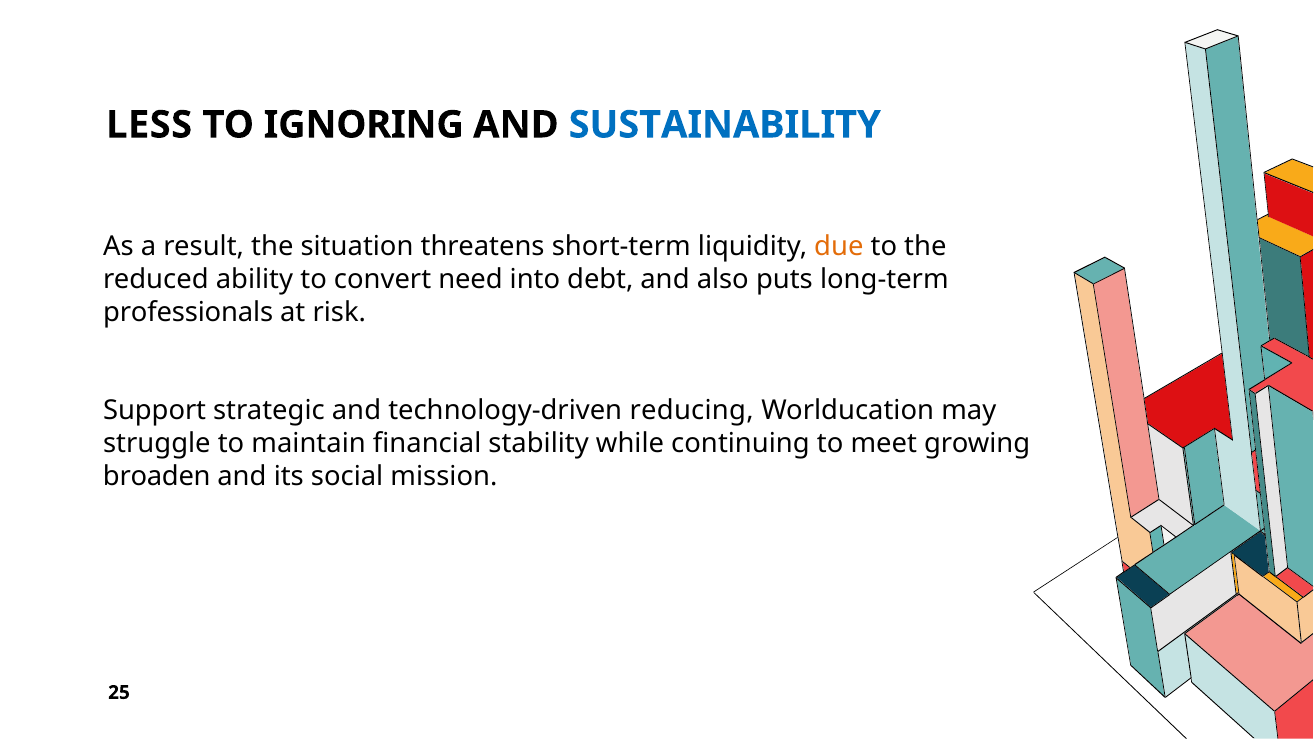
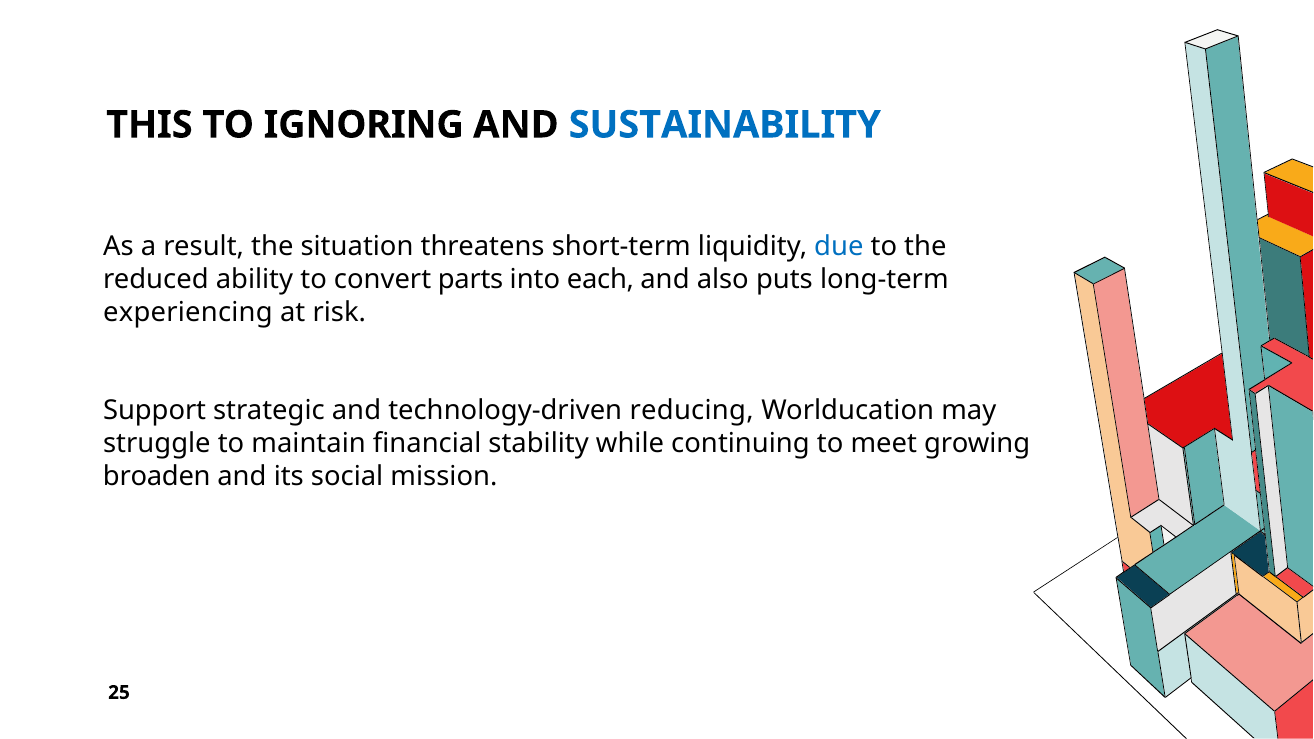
LESS: LESS -> THIS (149, 125)
due colour: orange -> blue (839, 247)
need: need -> parts (471, 280)
debt: debt -> each (600, 280)
professionals: professionals -> experiencing (188, 312)
